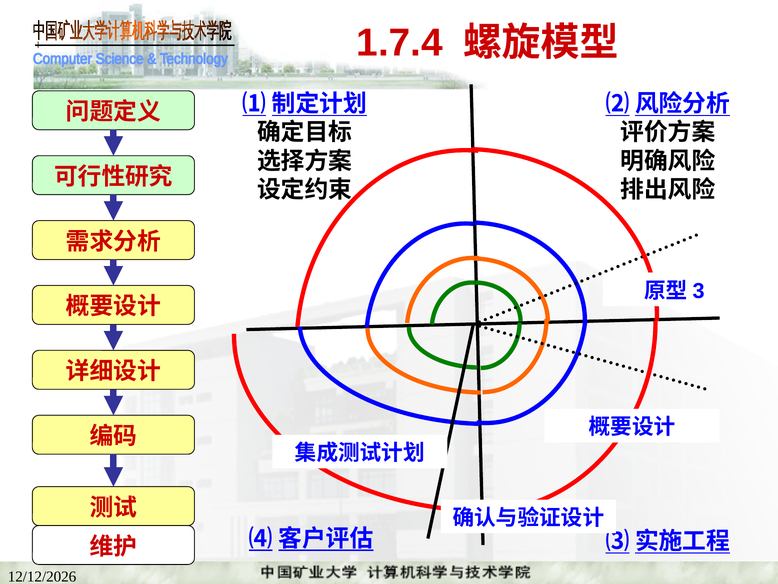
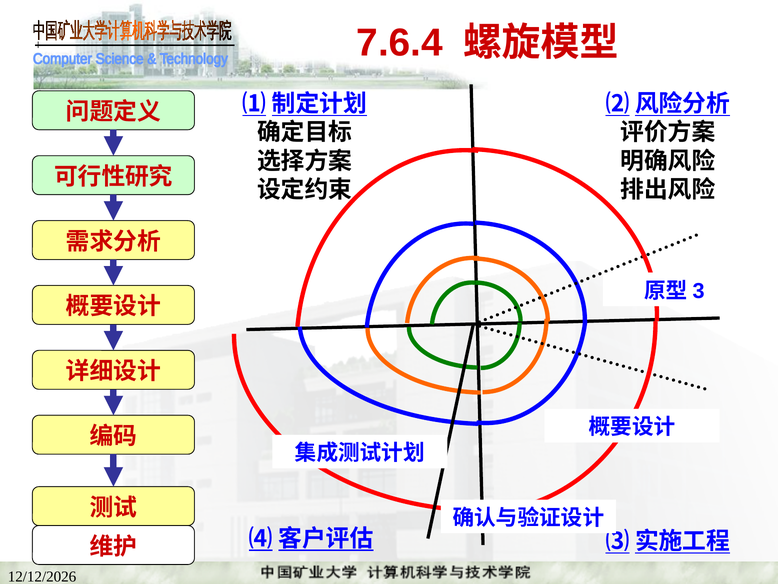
1.7.4: 1.7.4 -> 7.6.4 (400, 43)
